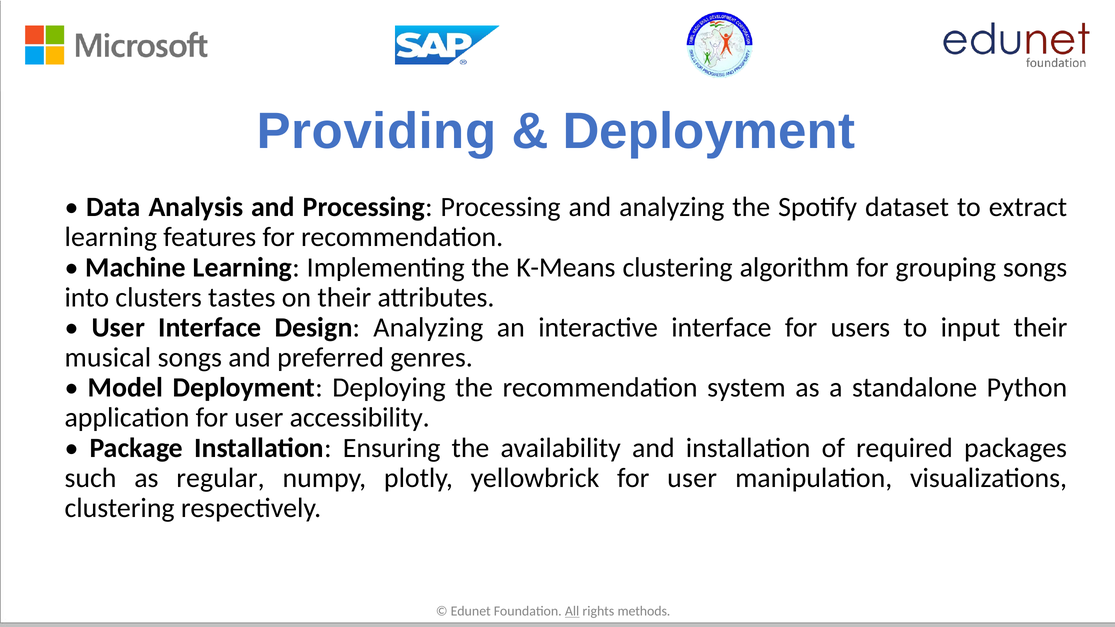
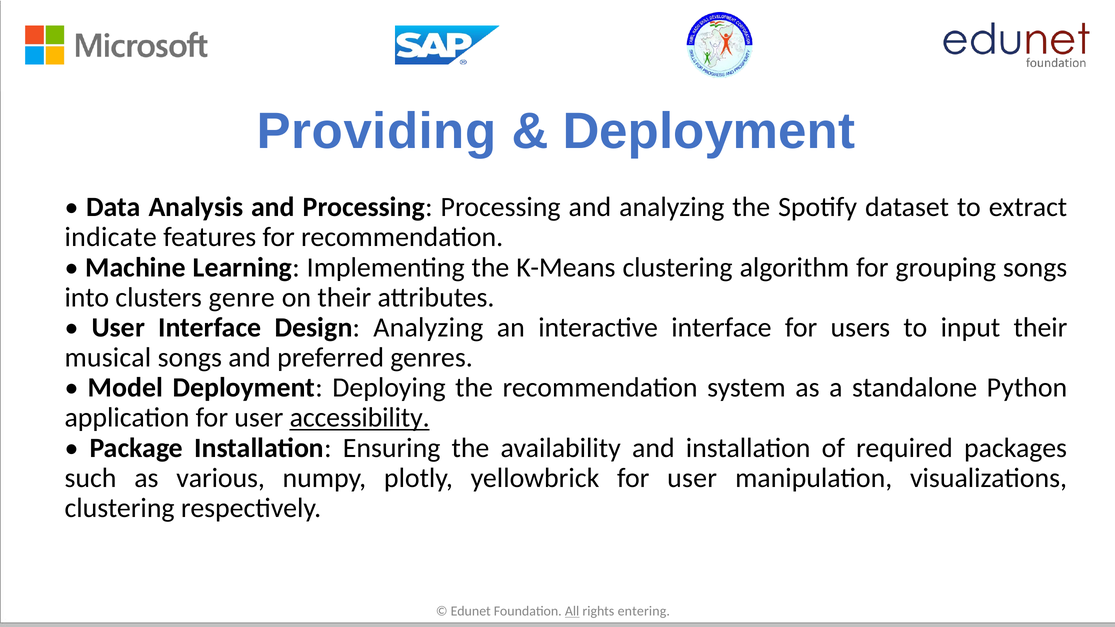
learning: learning -> indicate (111, 237)
tastes: tastes -> genre (242, 298)
accessibility underline: none -> present (360, 418)
regular: regular -> various (221, 478)
methods: methods -> entering (644, 611)
